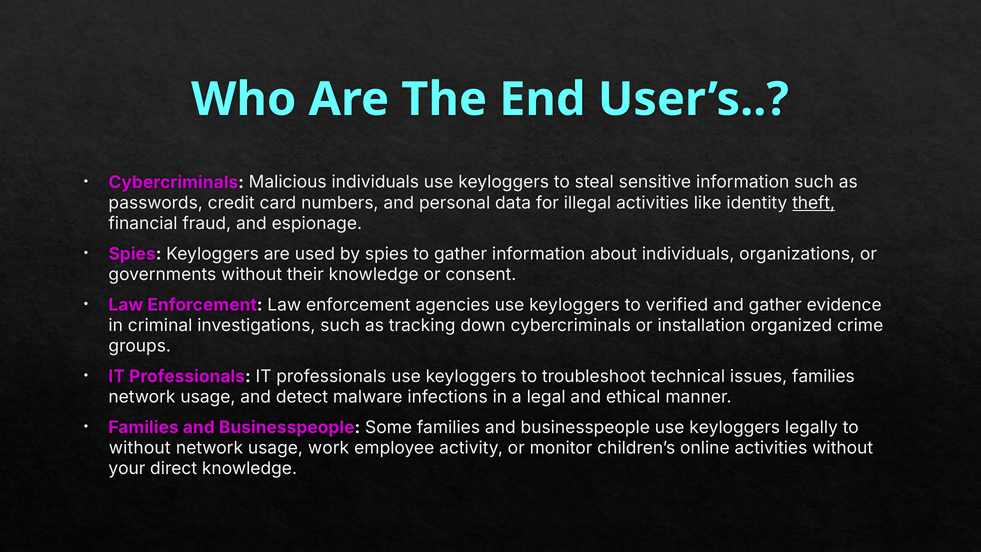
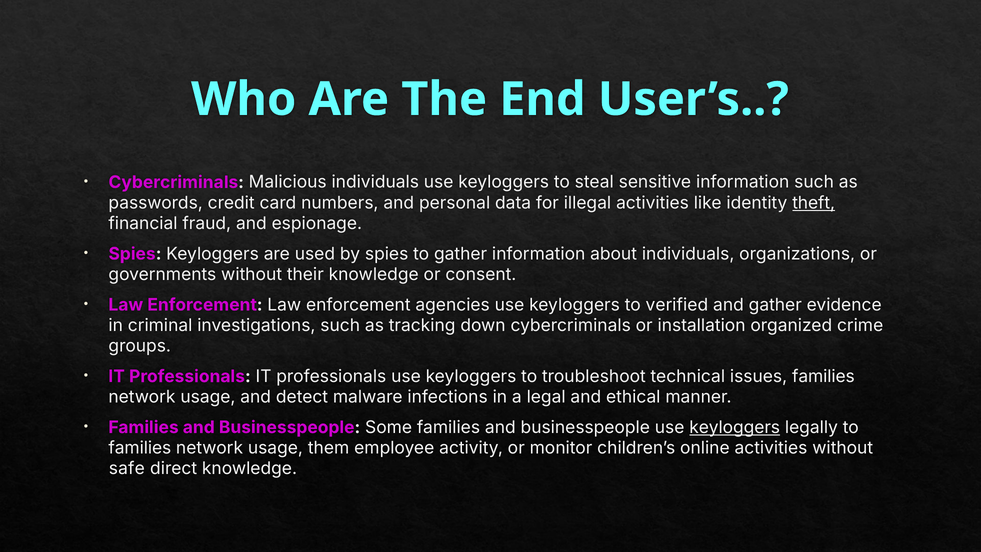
keyloggers underline: none -> present (735, 427)
without: without -> families (140, 448)
work: work -> them (329, 448)
your: your -> safe (127, 468)
